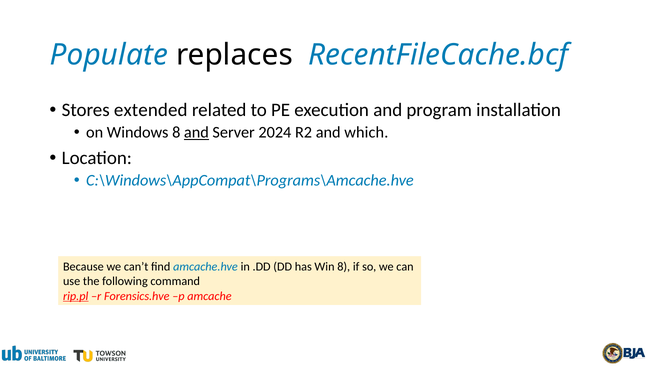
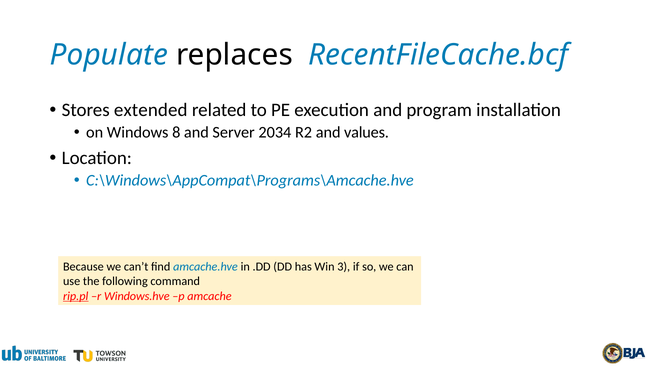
and underline: present -> none (196, 132)
2024: 2024 -> 2034 (275, 132)
which: which -> values (366, 132)
Win 8: 8 -> 3 (344, 267)
Forensics.hve: Forensics.hve -> Windows.hve (137, 296)
